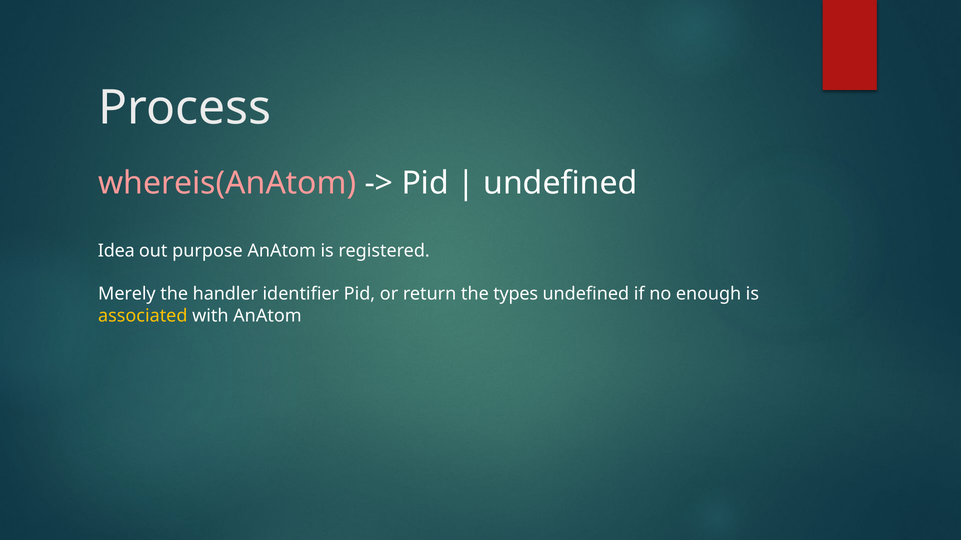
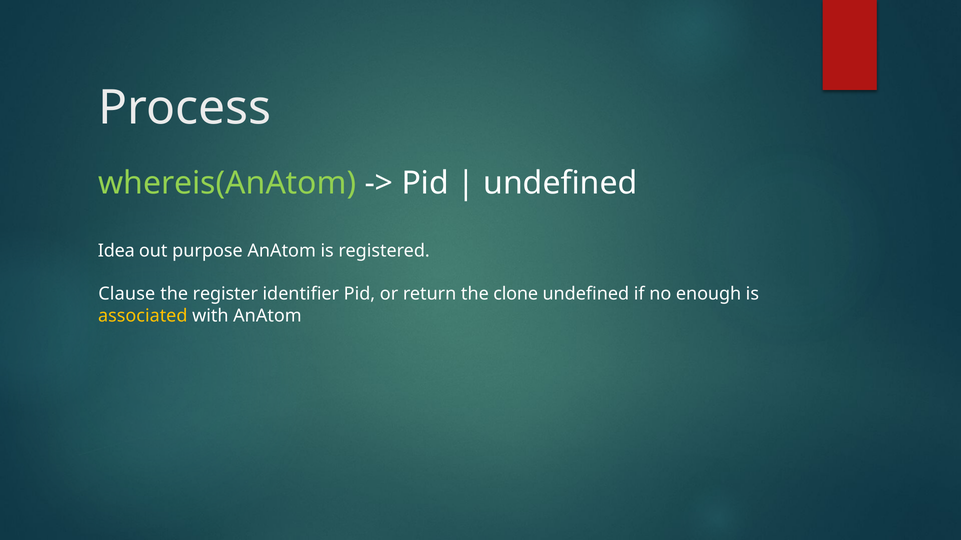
whereis(AnAtom colour: pink -> light green (227, 184)
Merely: Merely -> Clause (127, 294)
handler: handler -> register (225, 294)
types: types -> clone (516, 294)
